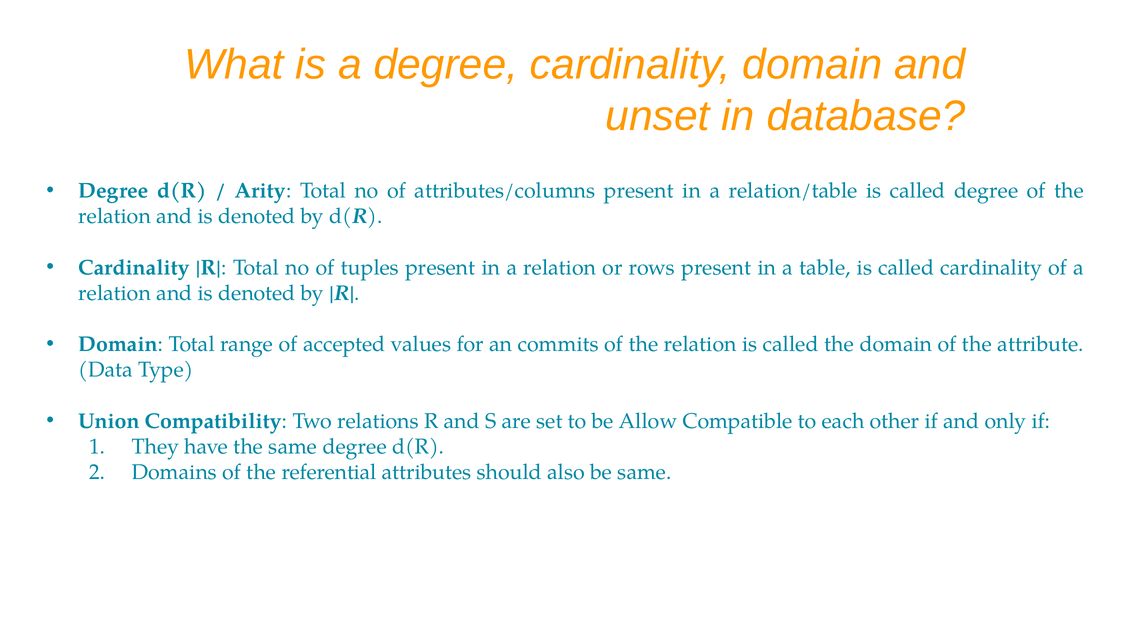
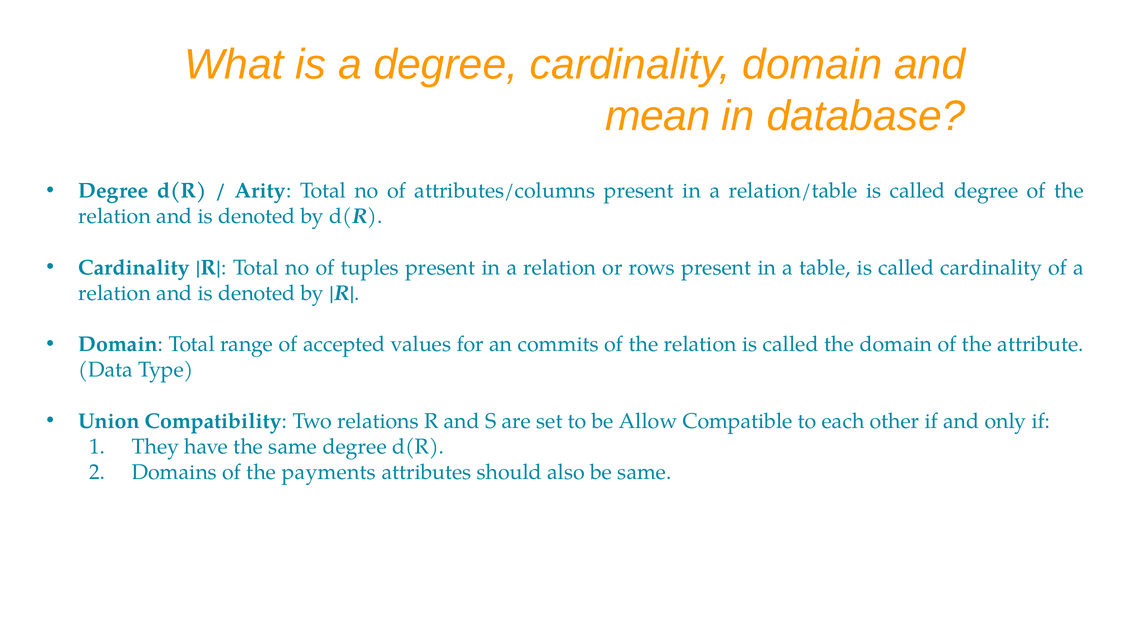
unset: unset -> mean (658, 116)
referential: referential -> payments (329, 472)
